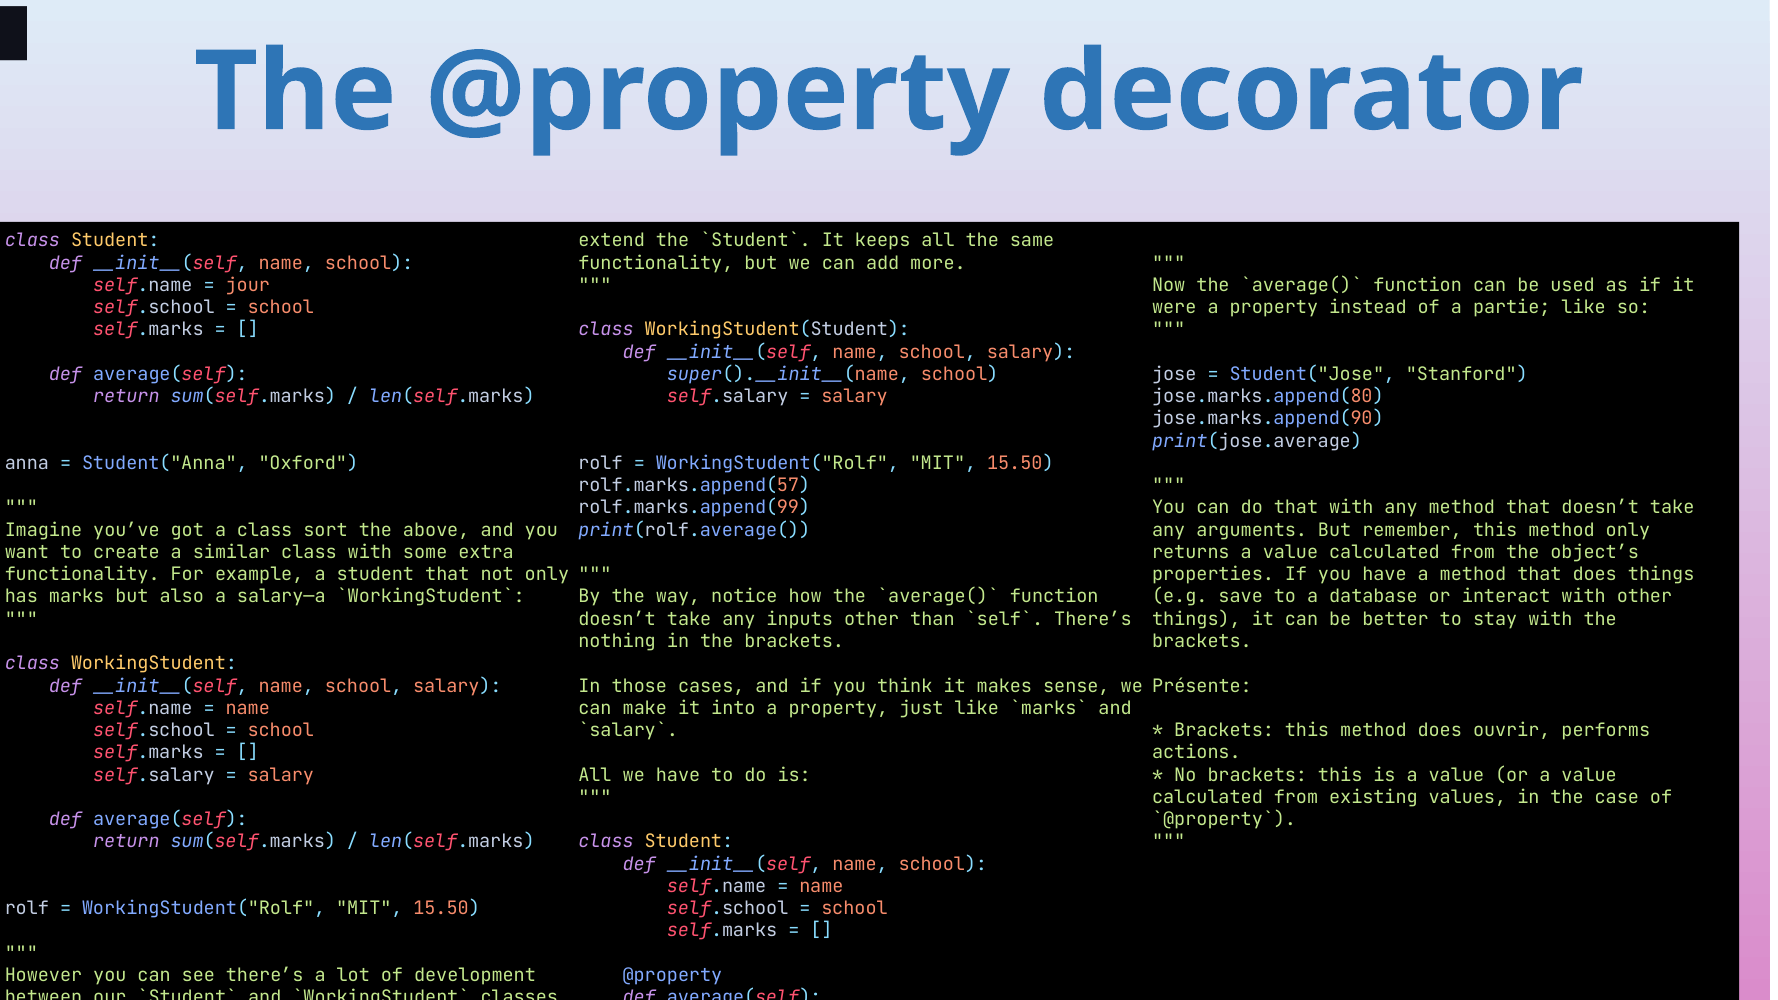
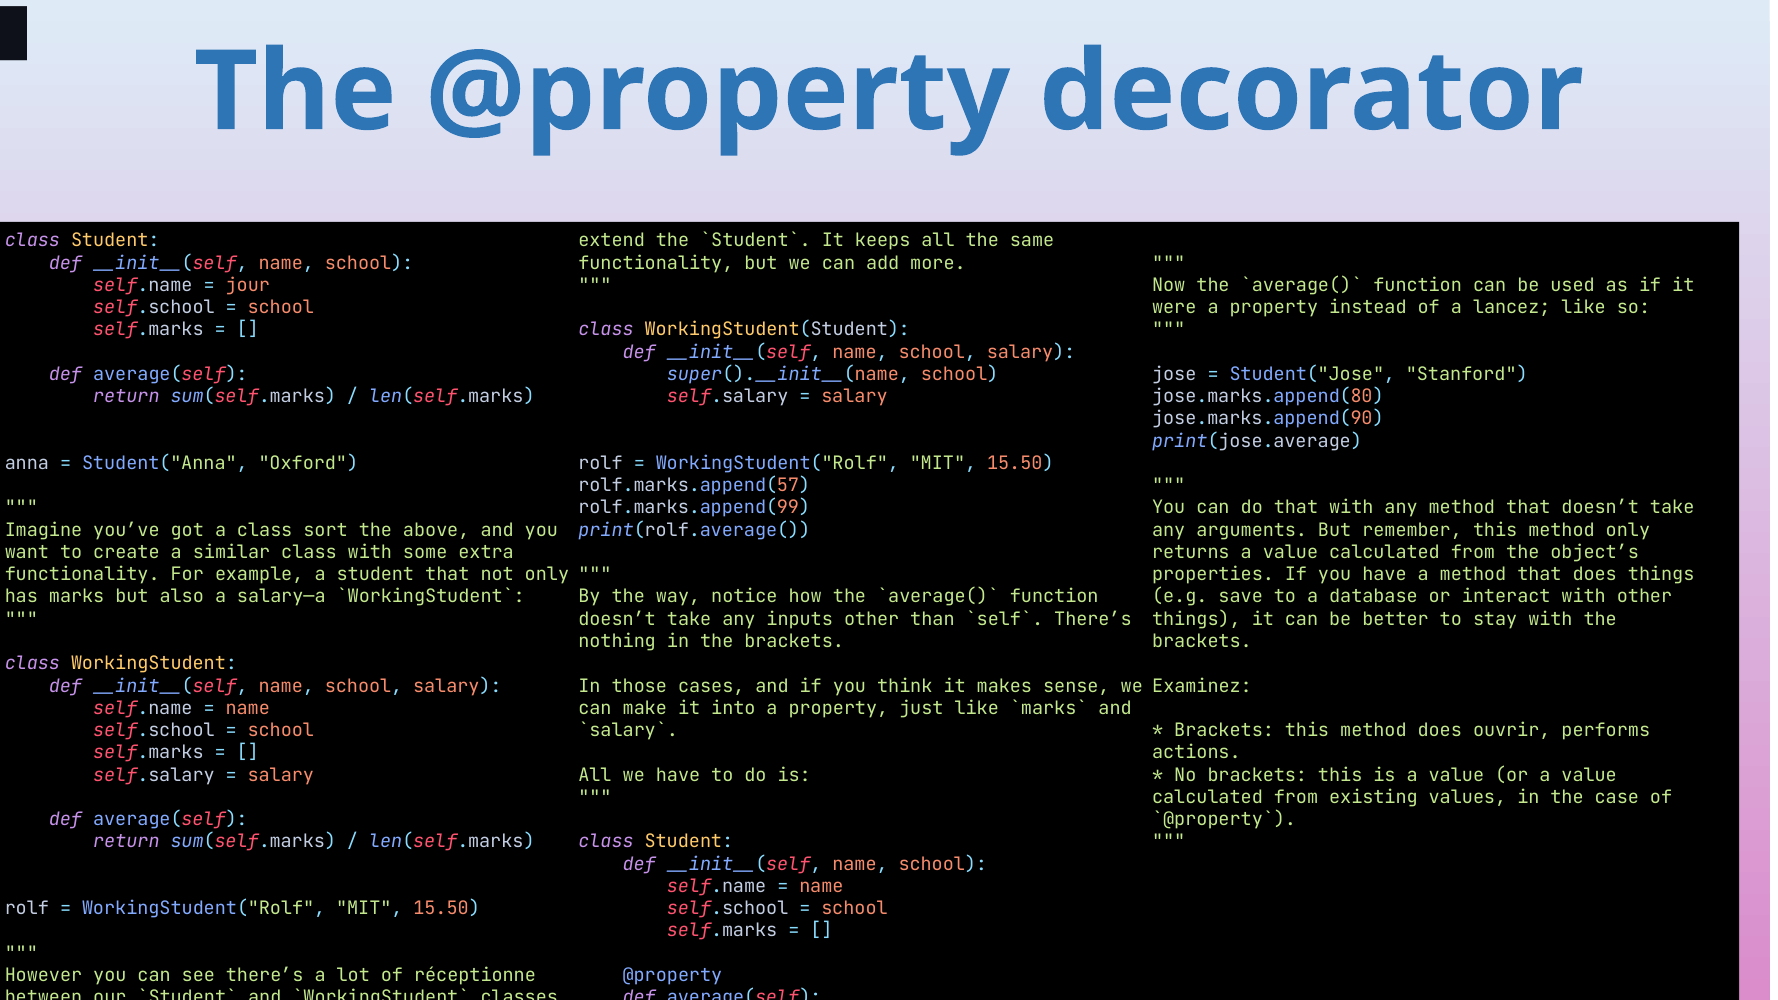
partie: partie -> lancez (1512, 308)
Présente: Présente -> Examinez (1202, 686)
development: development -> réceptionne (475, 975)
